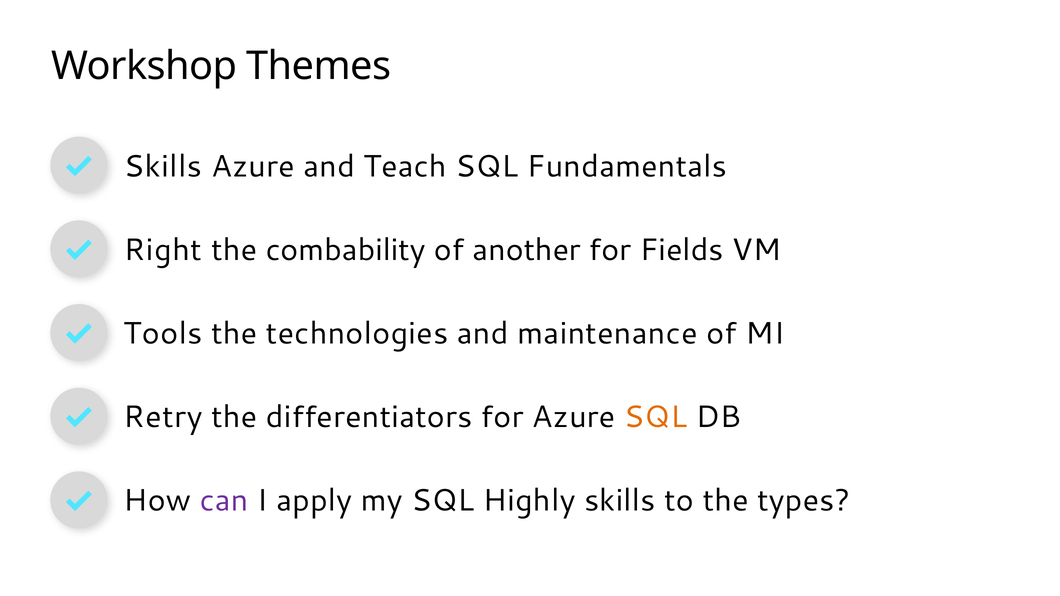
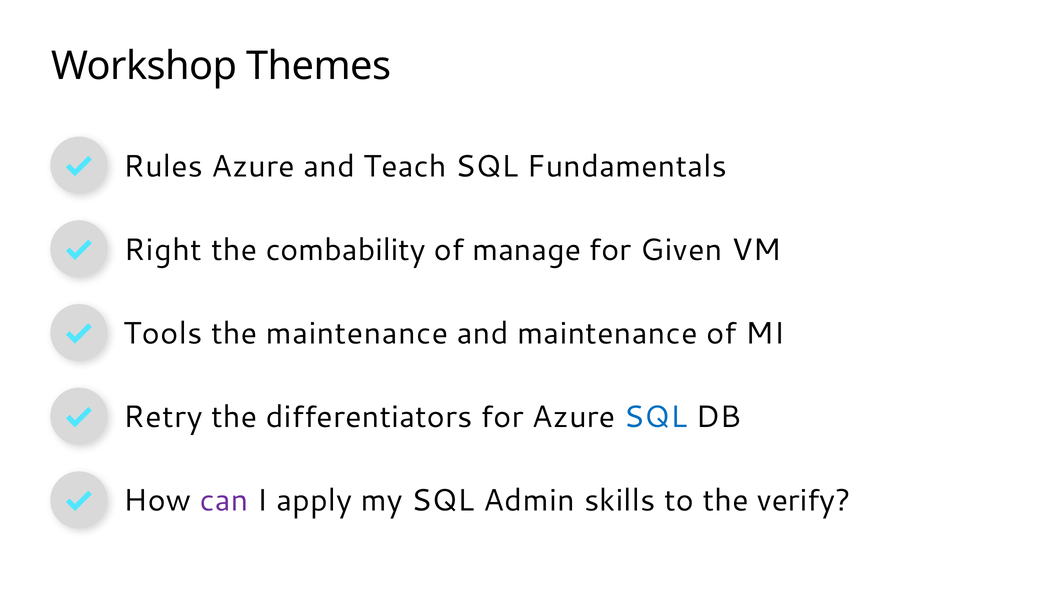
Skills: Skills -> Rules (163, 167)
another: another -> manage (527, 250)
Fields: Fields -> Given (681, 250)
the technologies: technologies -> maintenance (357, 334)
SQL colour: orange -> blue (656, 417)
Highly: Highly -> Admin (529, 501)
types: types -> verify (804, 501)
